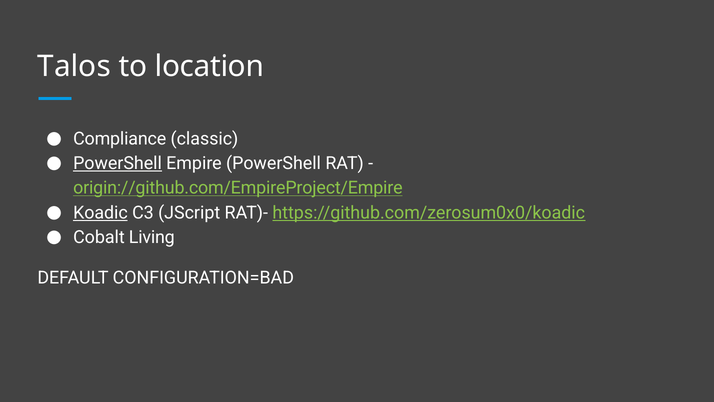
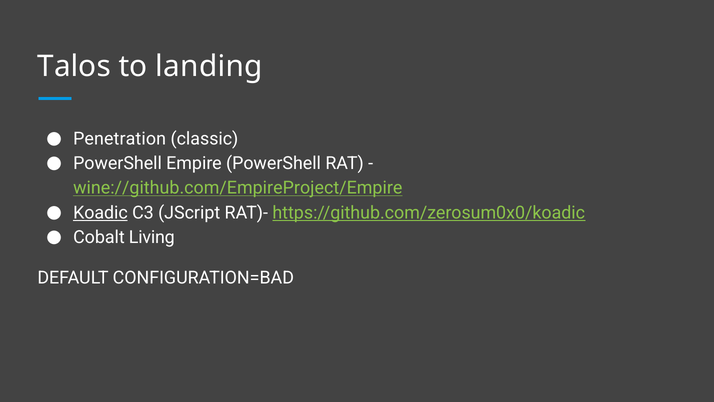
location: location -> landing (209, 66)
Compliance: Compliance -> Penetration (120, 139)
PowerShell underline: present -> none (118, 163)
origin://github.com/EmpireProject/Empire: origin://github.com/EmpireProject/Empire -> wine://github.com/EmpireProject/Empire (238, 188)
